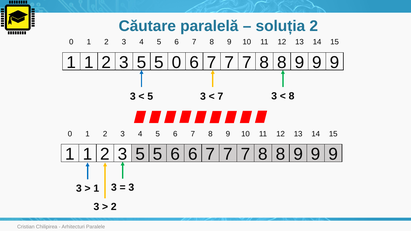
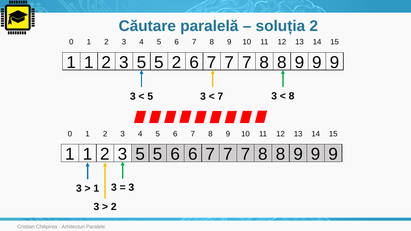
5 0: 0 -> 2 (177, 62)
